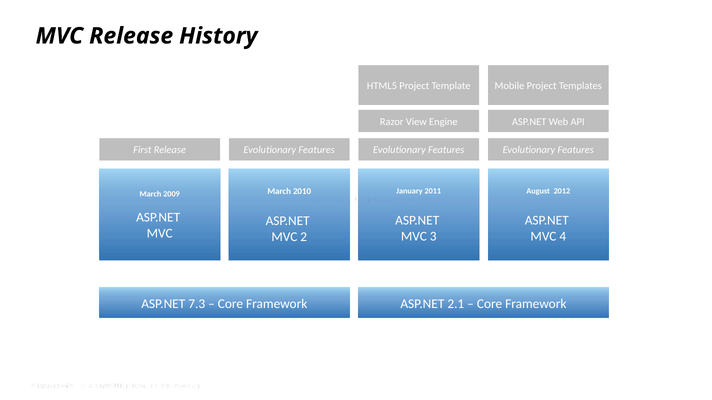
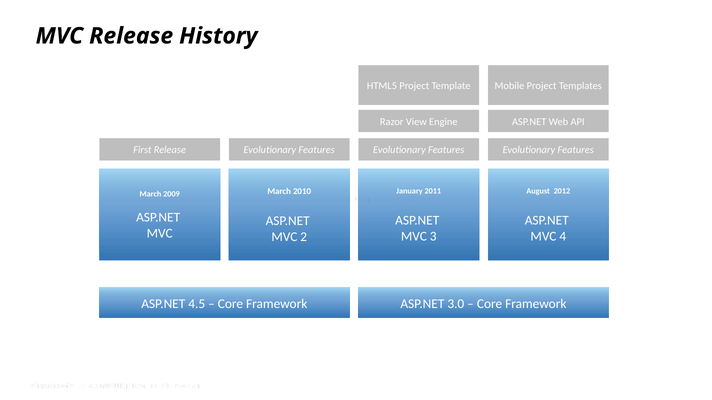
7.3: 7.3 -> 4.5 (197, 304)
2.1: 2.1 -> 3.0 (456, 304)
